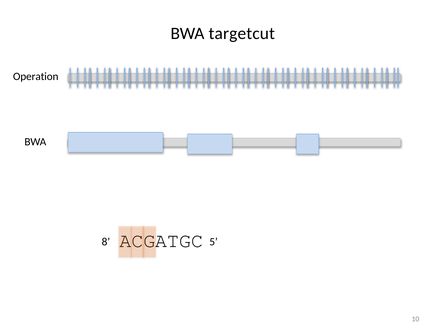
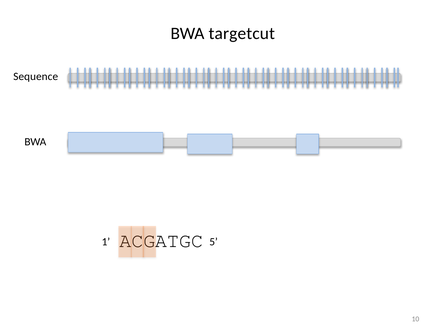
Operation: Operation -> Sequence (36, 77)
8: 8 -> 1 (106, 242)
